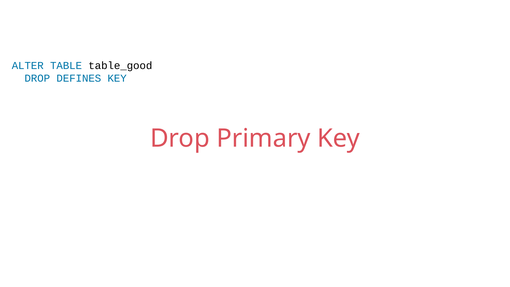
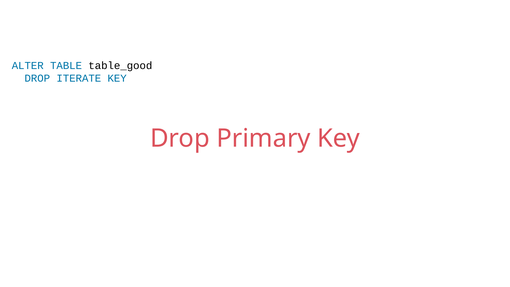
DEFINES: DEFINES -> ITERATE (79, 78)
